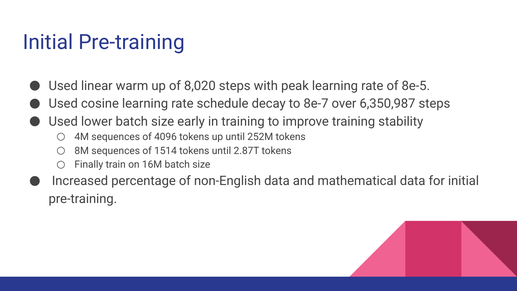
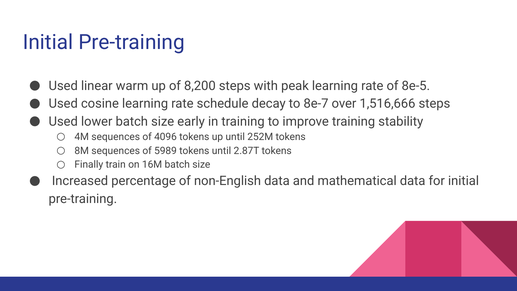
8,020: 8,020 -> 8,200 (200, 86)
6,350,987: 6,350,987 -> 1,516,666 (387, 104)
1514: 1514 -> 5989 (165, 151)
